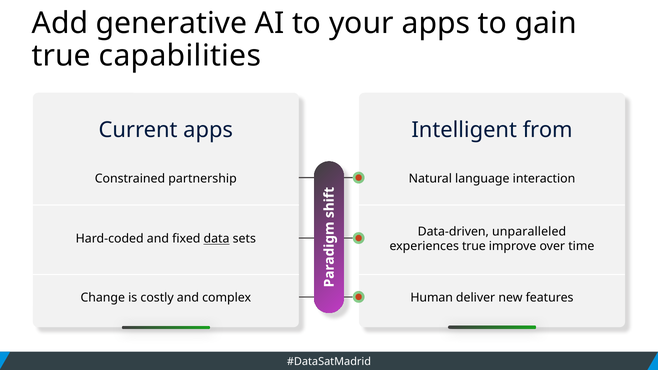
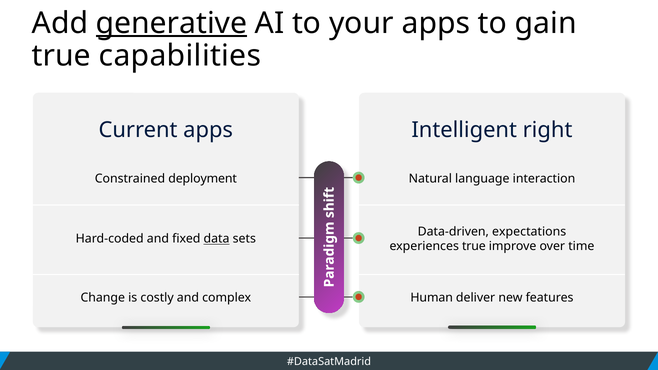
generative underline: none -> present (171, 23)
from: from -> right (548, 130)
partnership: partnership -> deployment (203, 179)
unparalleled: unparalleled -> expectations (529, 232)
